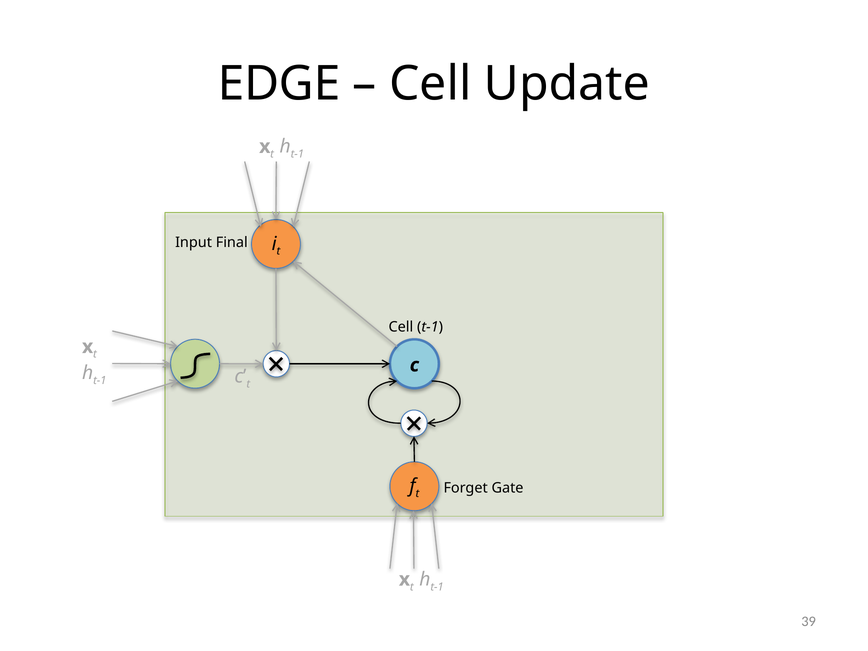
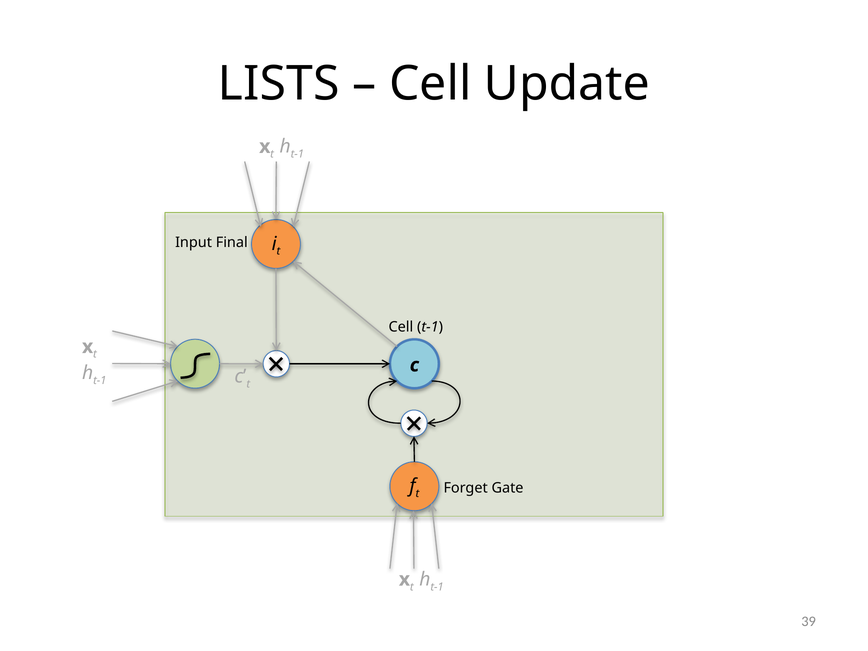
EDGE: EDGE -> LISTS (279, 84)
